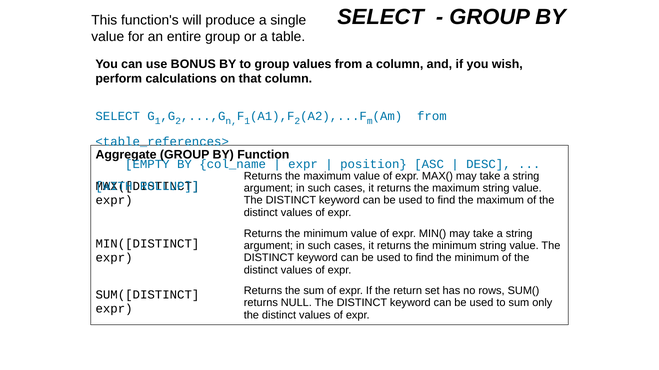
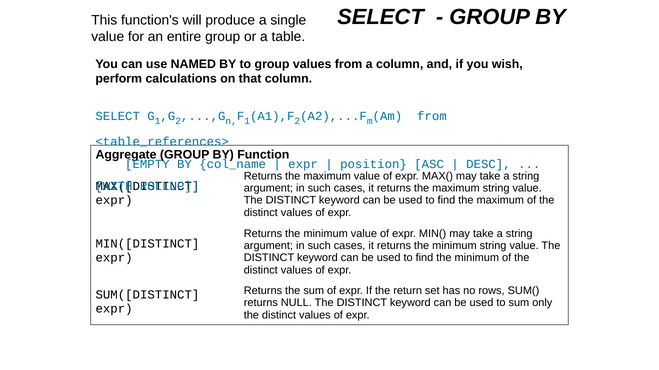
BONUS: BONUS -> NAMED (193, 64)
